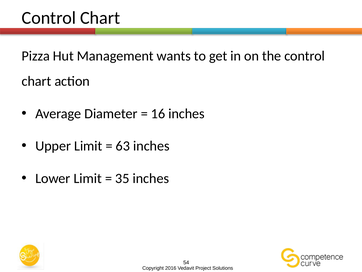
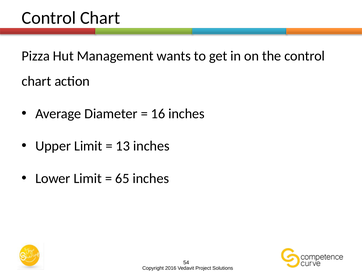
63: 63 -> 13 (123, 146)
35: 35 -> 65 (122, 178)
